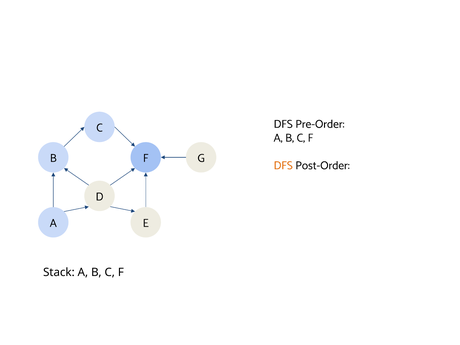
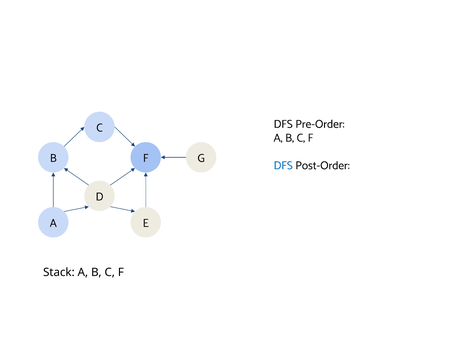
DFS colour: orange -> blue (283, 165)
